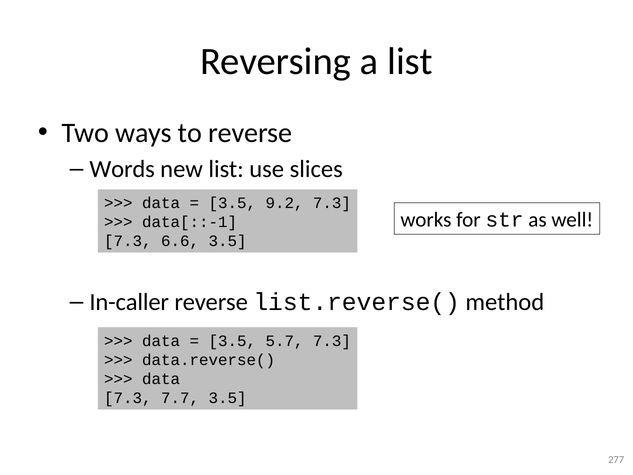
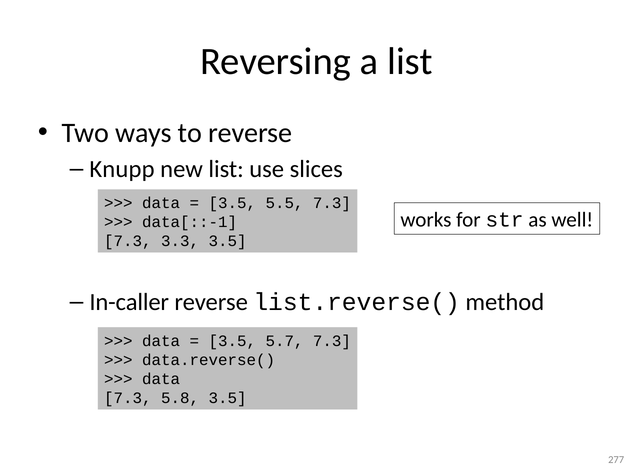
Words: Words -> Knupp (122, 169)
9.2: 9.2 -> 5.5 (285, 203)
6.6: 6.6 -> 3.3 (180, 241)
7.7: 7.7 -> 5.8 (180, 398)
